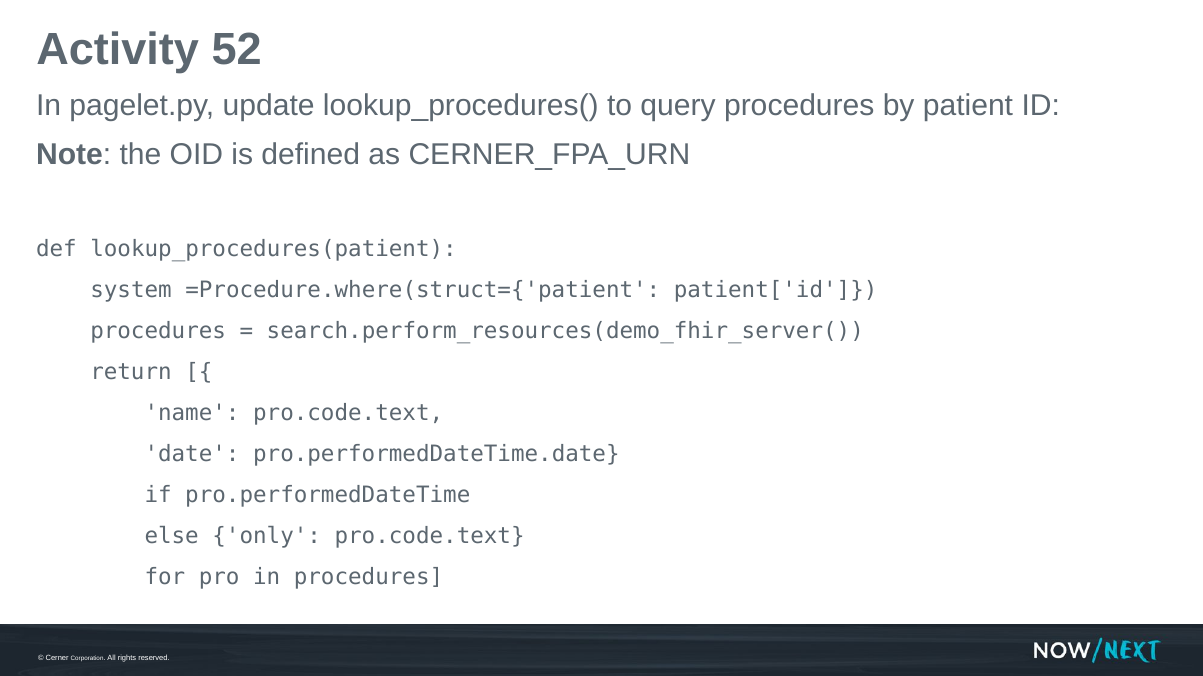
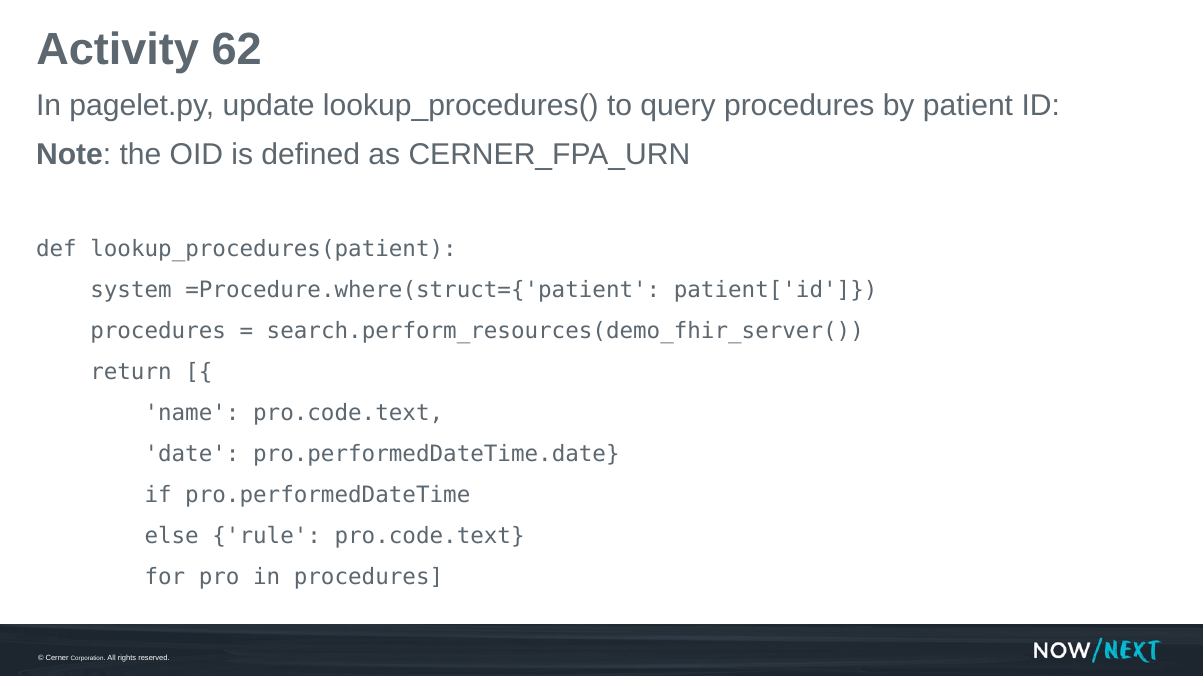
52: 52 -> 62 (237, 50)
only: only -> rule (267, 537)
